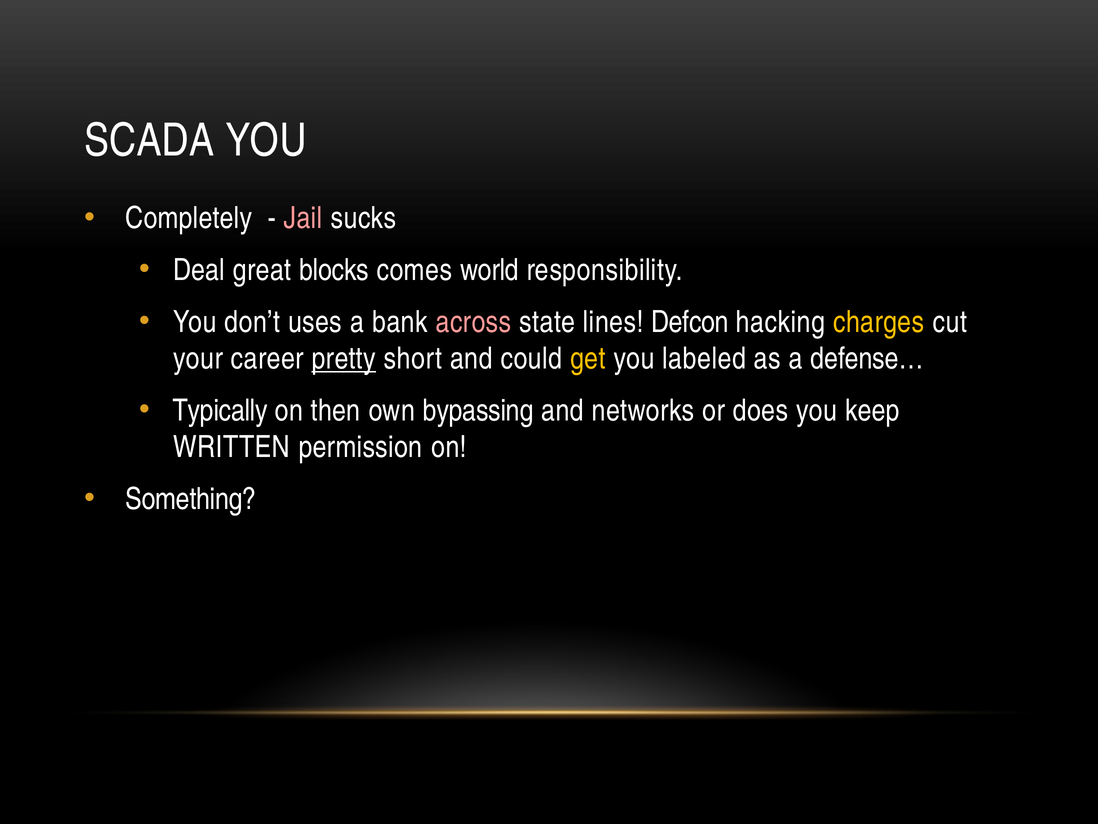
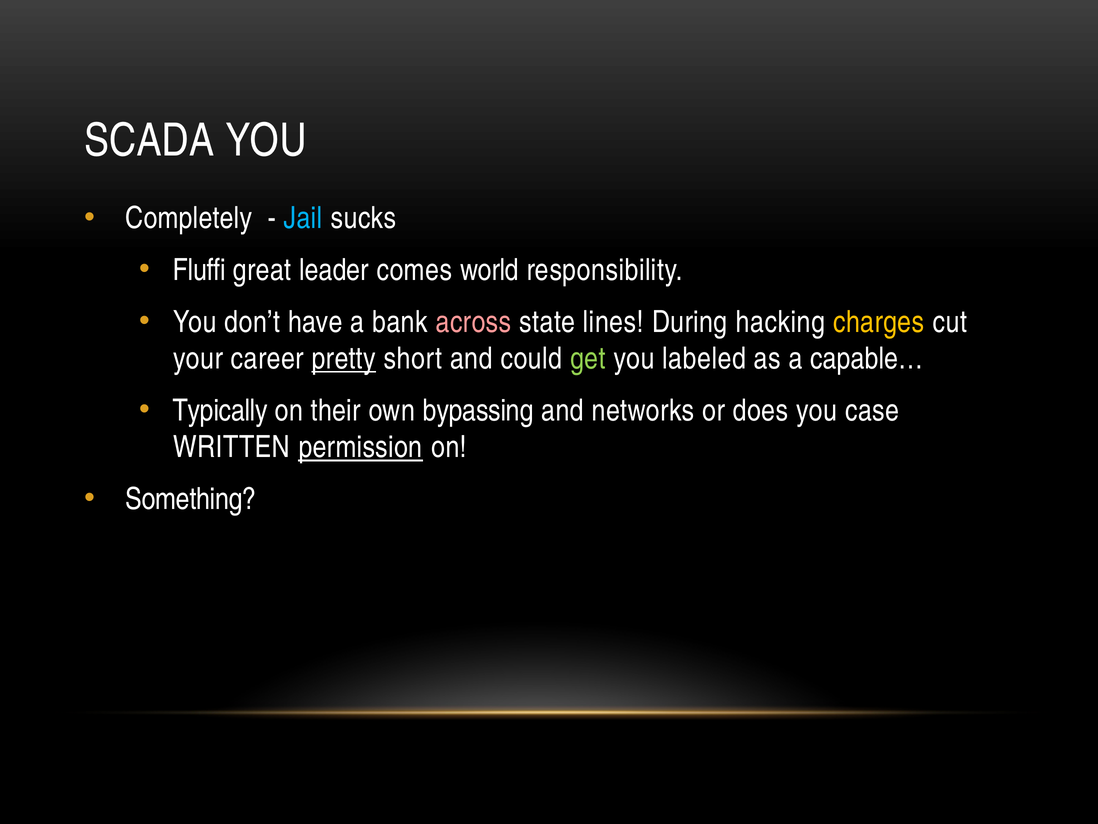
Jail colour: pink -> light blue (303, 218)
Deal: Deal -> Fluffi (199, 270)
blocks: blocks -> leader (334, 270)
uses: uses -> have (315, 322)
Defcon: Defcon -> During (690, 322)
get colour: yellow -> light green (588, 358)
defense…: defense… -> capable… (867, 358)
then: then -> their (336, 410)
keep: keep -> case (872, 410)
permission underline: none -> present (360, 447)
